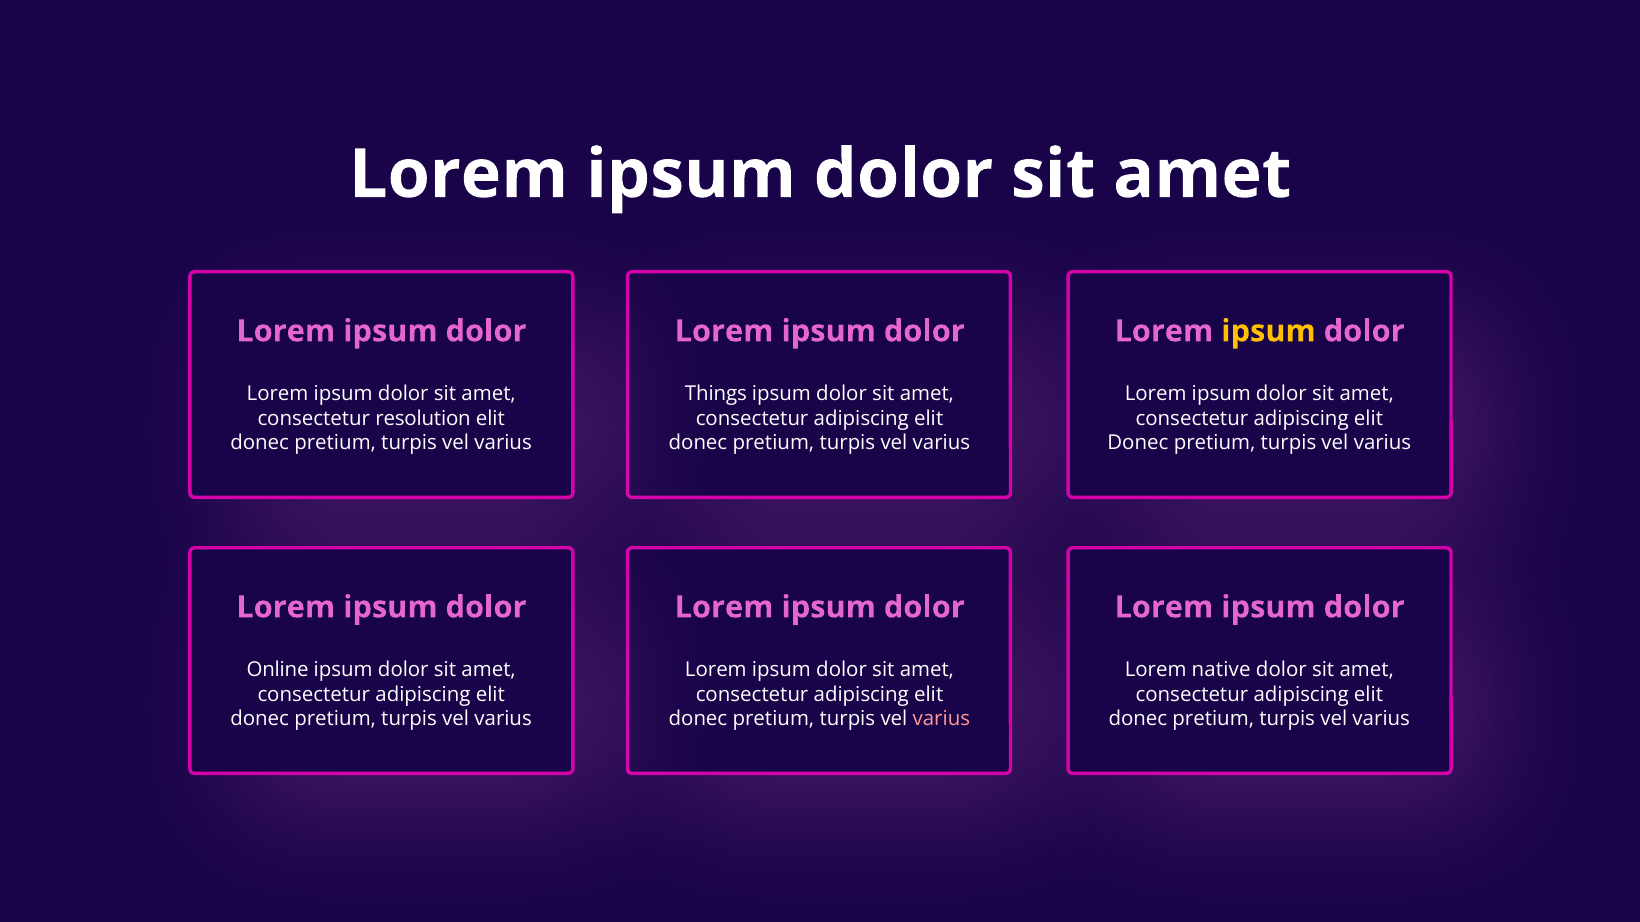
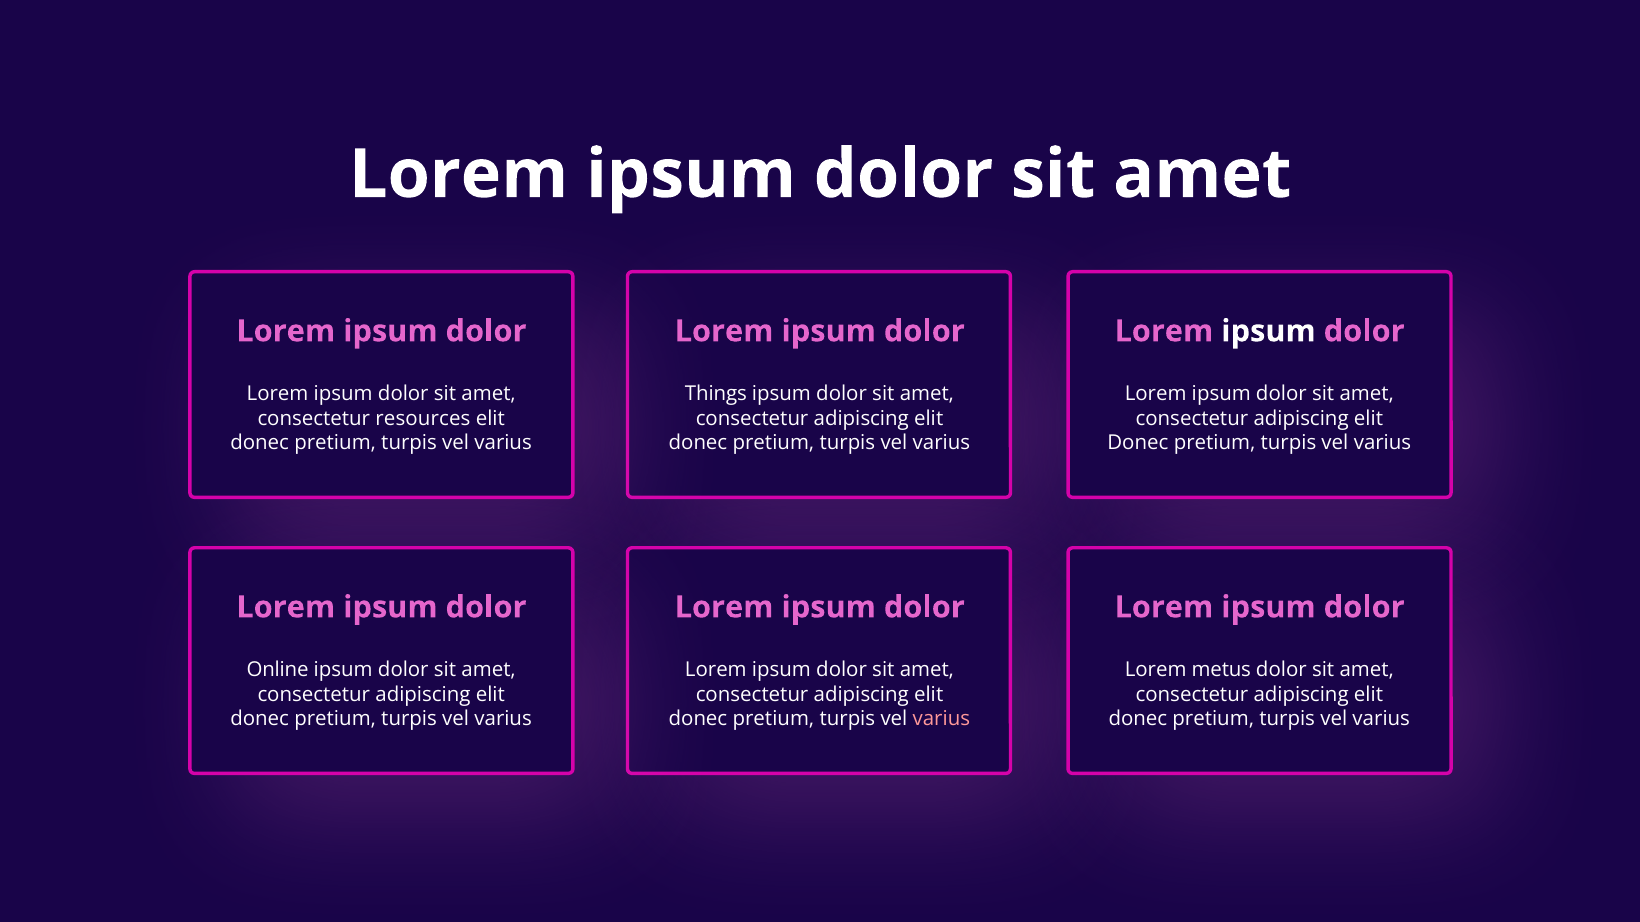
ipsum colour: yellow -> white (1269, 331)
resolution: resolution -> resources (423, 419)
native: native -> metus (1221, 670)
